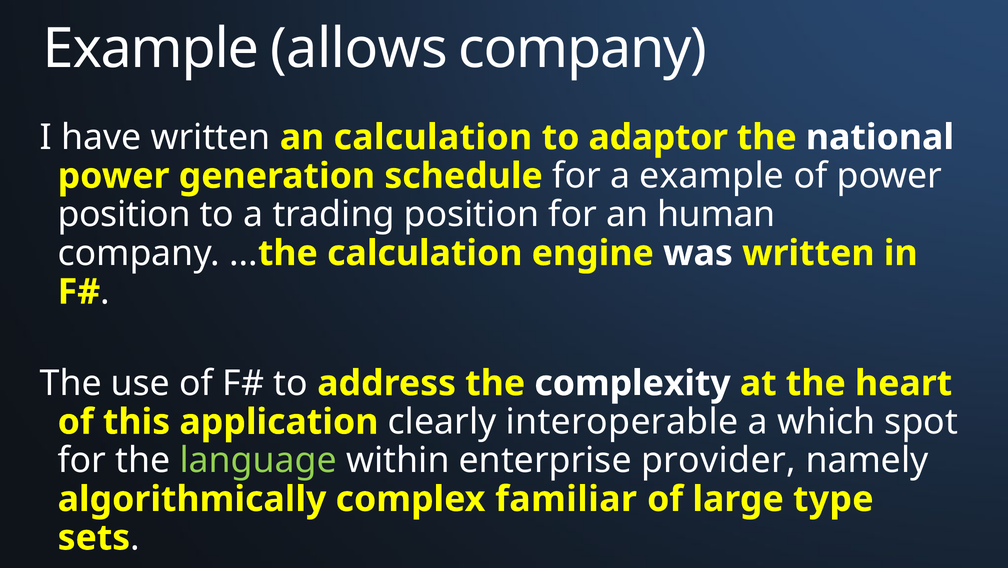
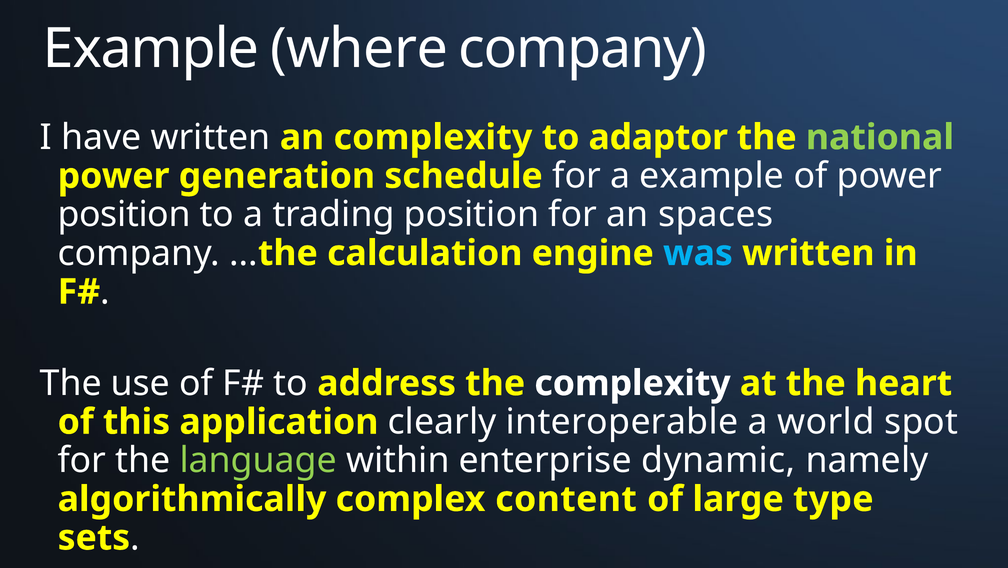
allows: allows -> where (359, 49)
an calculation: calculation -> complexity (433, 137)
national colour: white -> light green (880, 137)
human: human -> spaces (716, 214)
was colour: white -> light blue (698, 253)
which: which -> world (826, 421)
provider: provider -> dynamic (719, 460)
familiar: familiar -> content (566, 499)
